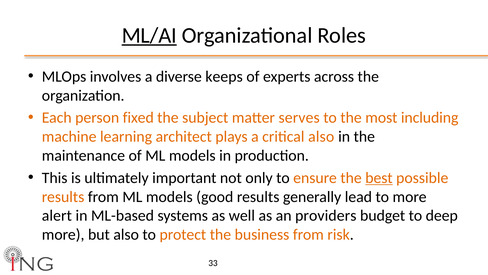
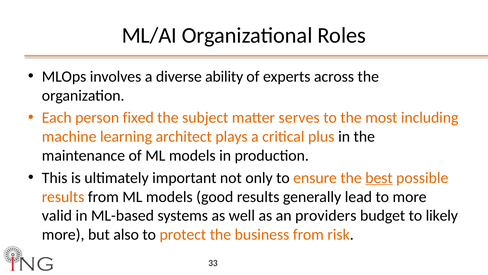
ML/AI underline: present -> none (149, 35)
keeps: keeps -> ability (224, 76)
critical also: also -> plus (321, 136)
alert: alert -> valid (57, 215)
deep: deep -> likely (442, 215)
